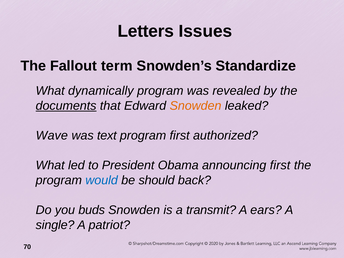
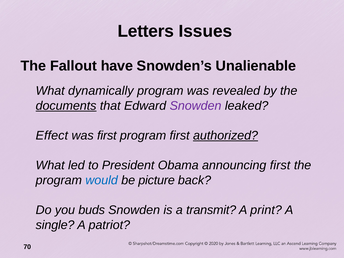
term: term -> have (117, 66)
Standardize: Standardize -> Unalienable (256, 66)
Snowden colour: orange -> purple (196, 106)
Wave: Wave -> Effect (52, 136)
was text: text -> first (107, 136)
authorized underline: none -> present (226, 136)
should: should -> picture (157, 180)
ears: ears -> print (266, 210)
